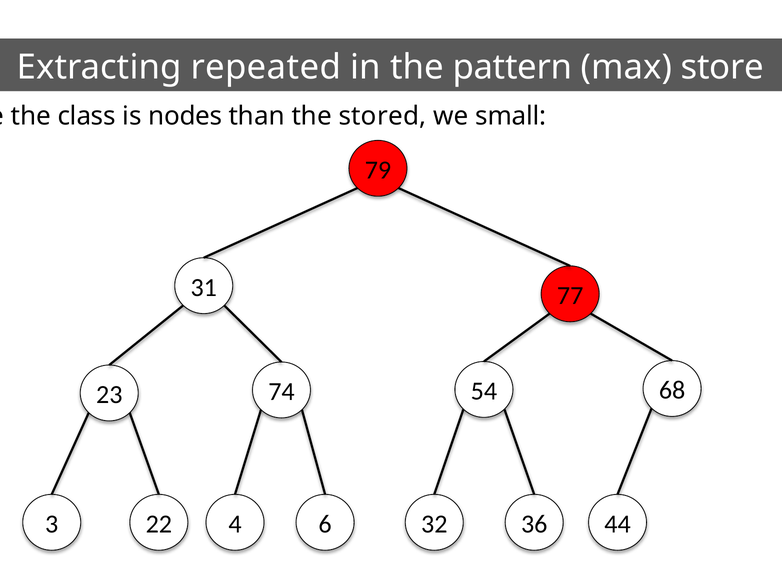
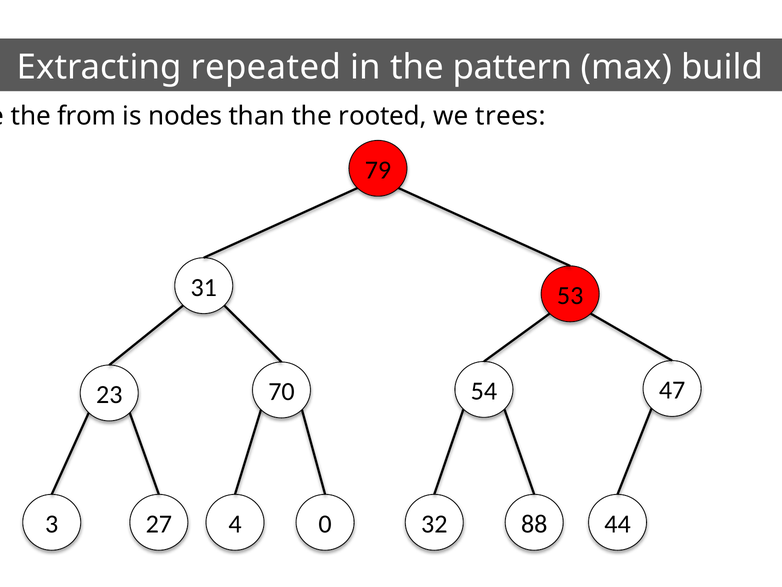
store: store -> build (722, 67)
class: class -> from (87, 116)
stored: stored -> rooted (383, 116)
small: small -> trees (511, 116)
77: 77 -> 53 (570, 295)
74: 74 -> 70 (281, 391)
68: 68 -> 47 (672, 390)
22: 22 -> 27 (159, 524)
6: 6 -> 0 (325, 524)
36: 36 -> 88 (534, 524)
